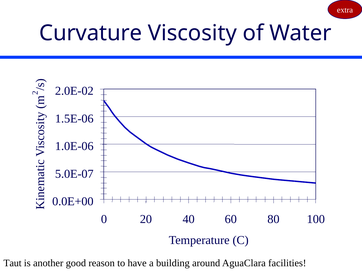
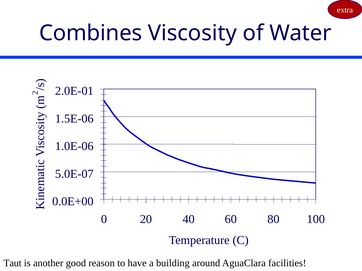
Curvature: Curvature -> Combines (91, 33)
2.0E-02: 2.0E-02 -> 2.0E-01 (74, 91)
